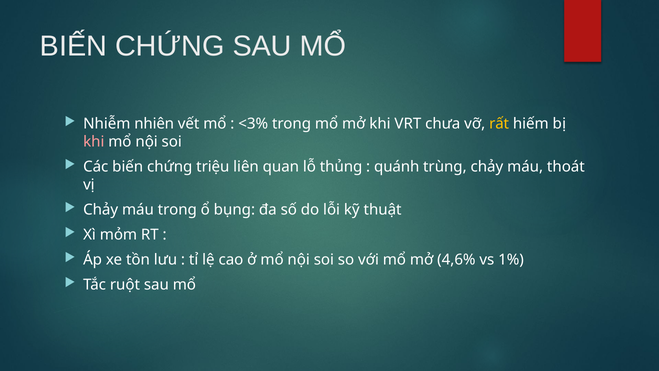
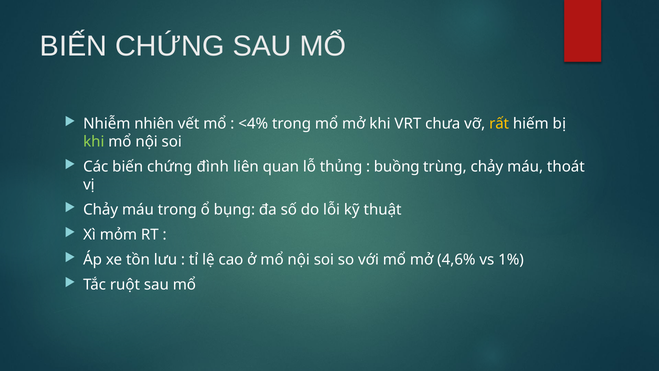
<3%: <3% -> <4% (253, 124)
khi colour: pink -> light green (94, 142)
triệu: triệu -> đình (213, 167)
quánh: quánh -> buồng (397, 167)
